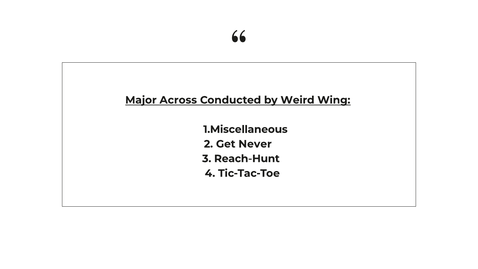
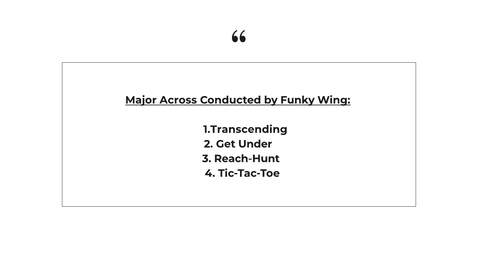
Weird: Weird -> Funky (298, 100)
1.Miscellaneous: 1.Miscellaneous -> 1.Transcending (245, 129)
Never: Never -> Under (255, 144)
